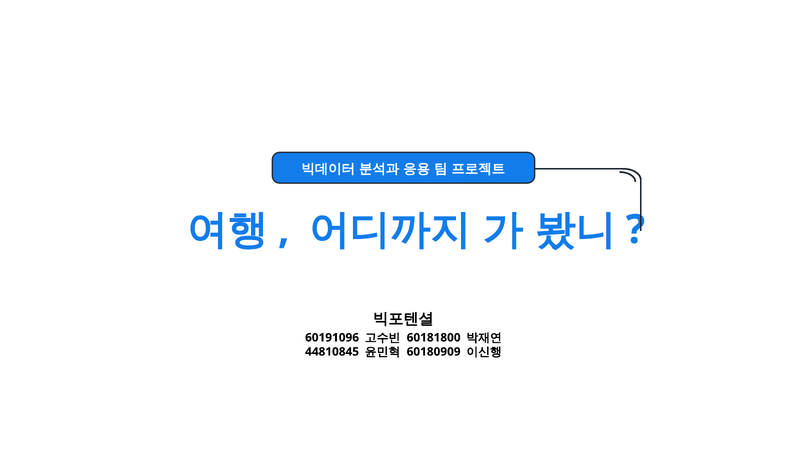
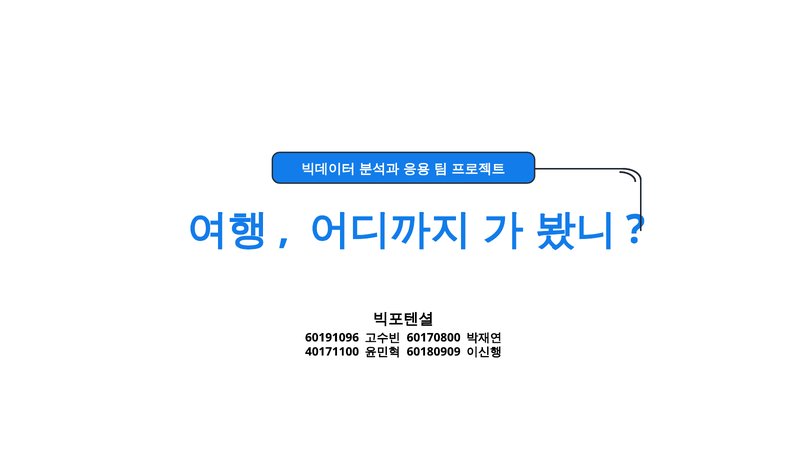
60181800: 60181800 -> 60170800 (434, 338)
44810845: 44810845 -> 40171100 (332, 352)
